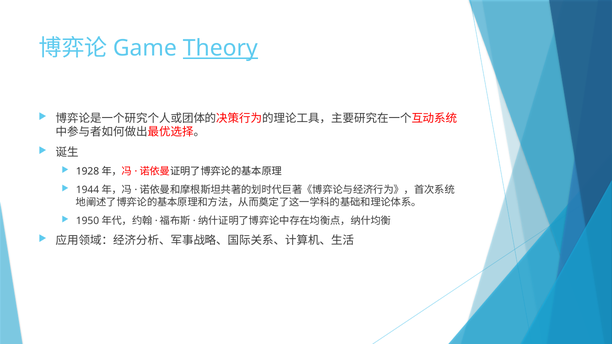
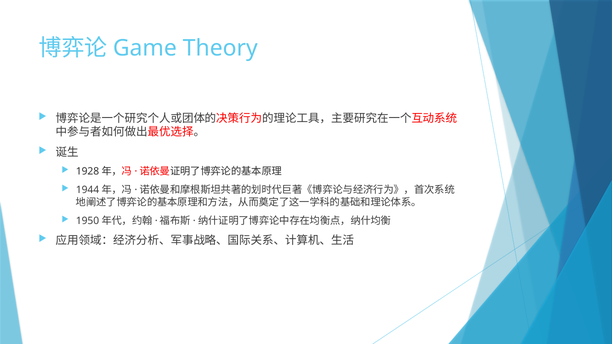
Theory underline: present -> none (220, 48)
